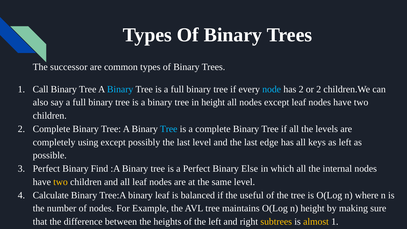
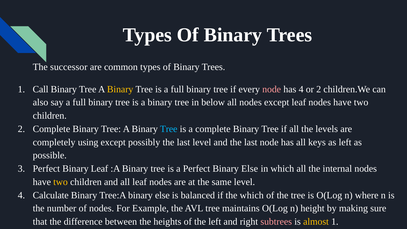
Binary colour: light blue -> yellow (120, 89)
node colour: light blue -> pink (272, 89)
has 2: 2 -> 4 (301, 89)
in height: height -> below (213, 102)
last edge: edge -> node (269, 142)
Binary Find: Find -> Leaf (99, 169)
Tree:A binary leaf: leaf -> else (162, 195)
the useful: useful -> which (252, 195)
subtrees colour: yellow -> pink (276, 222)
